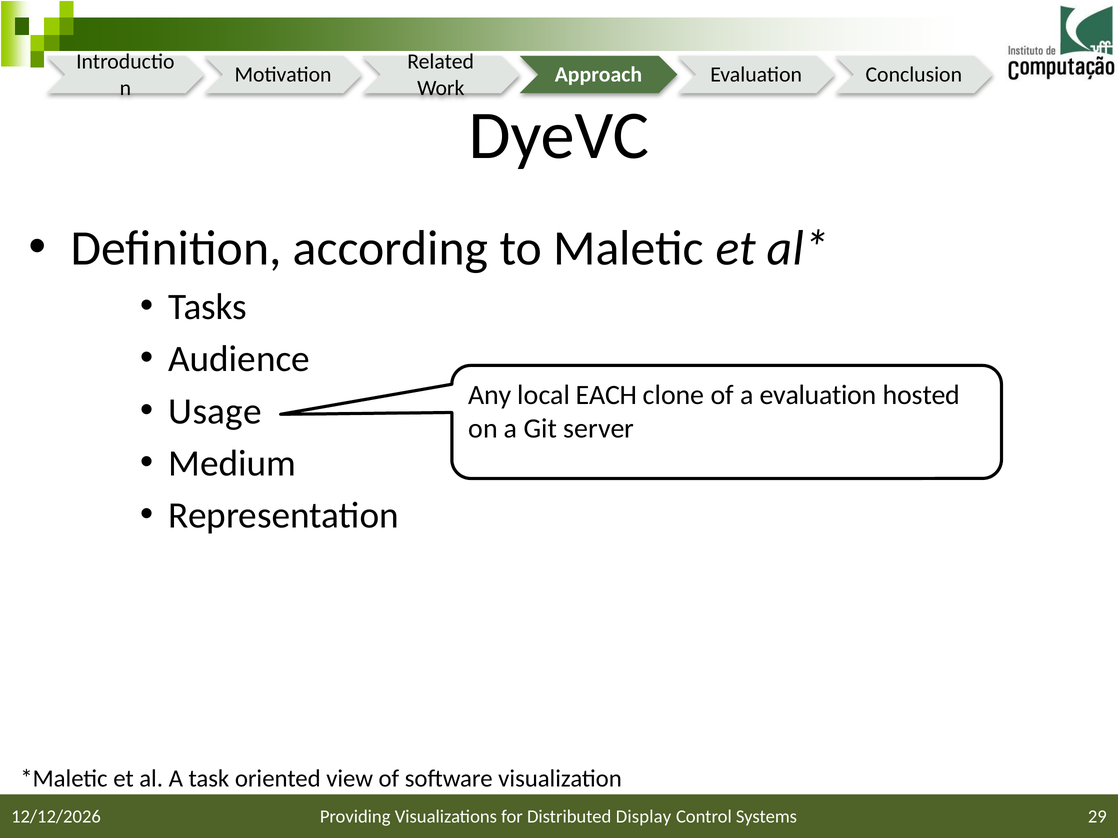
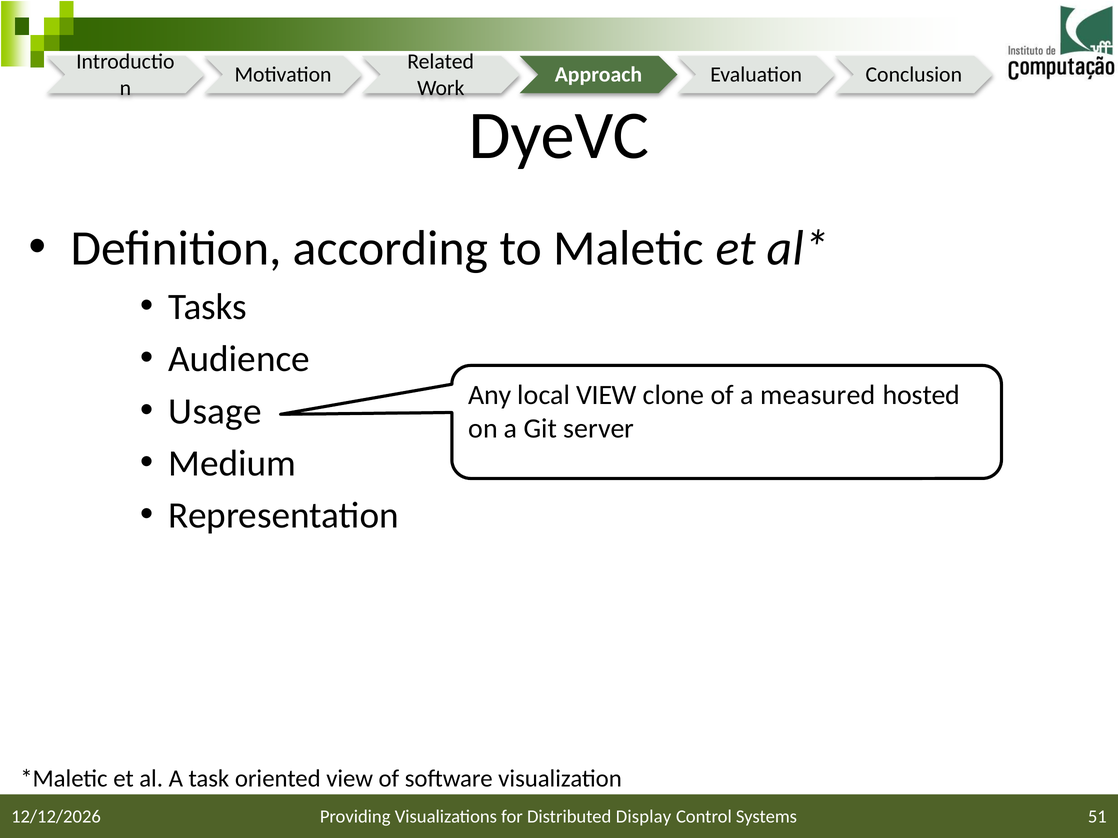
local EACH: EACH -> VIEW (607, 395)
a evaluation: evaluation -> measured (818, 395)
29: 29 -> 51 (1097, 817)
